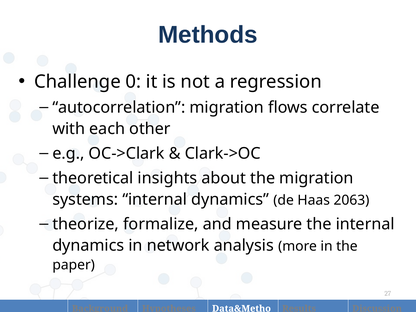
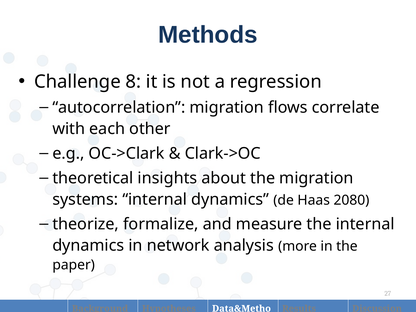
0: 0 -> 8 (133, 82)
2063: 2063 -> 2080 (351, 200)
